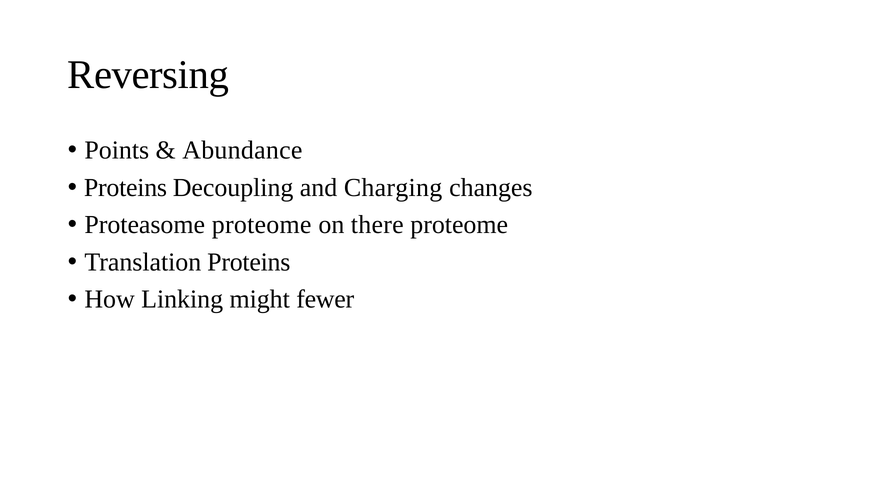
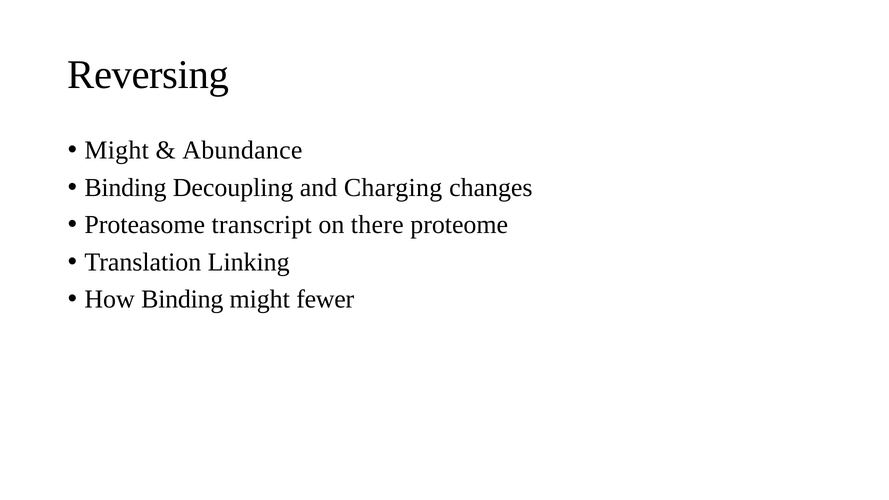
Points: Points -> Might (117, 150)
Proteins: Proteins -> Binding (126, 188)
Proteasome proteome: proteome -> transcript (262, 225)
Translation Proteins: Proteins -> Linking (249, 262)
How Linking: Linking -> Binding (182, 299)
